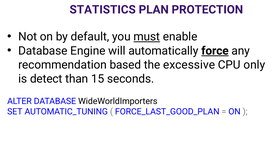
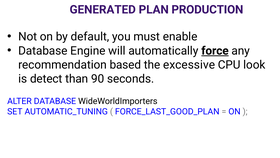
STATISTICS: STATISTICS -> GENERATED (103, 10)
PROTECTION: PROTECTION -> PRODUCTION (207, 10)
must underline: present -> none (147, 37)
only: only -> look (254, 65)
15: 15 -> 90 (98, 79)
